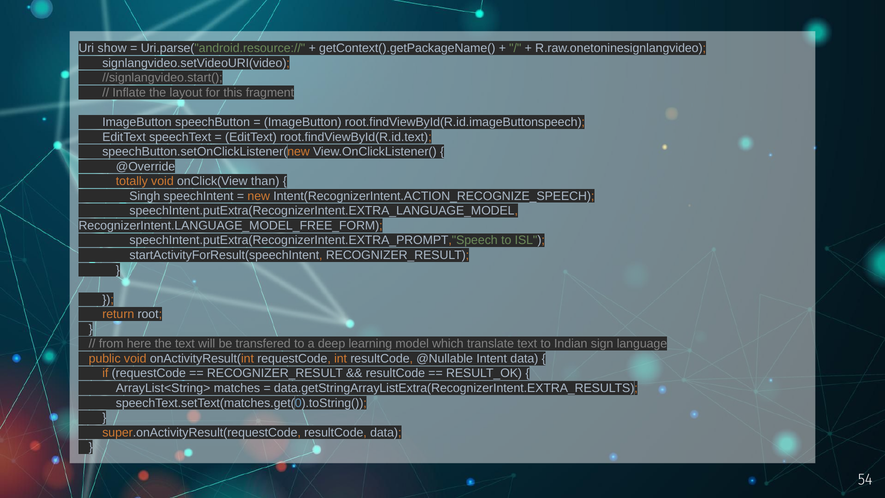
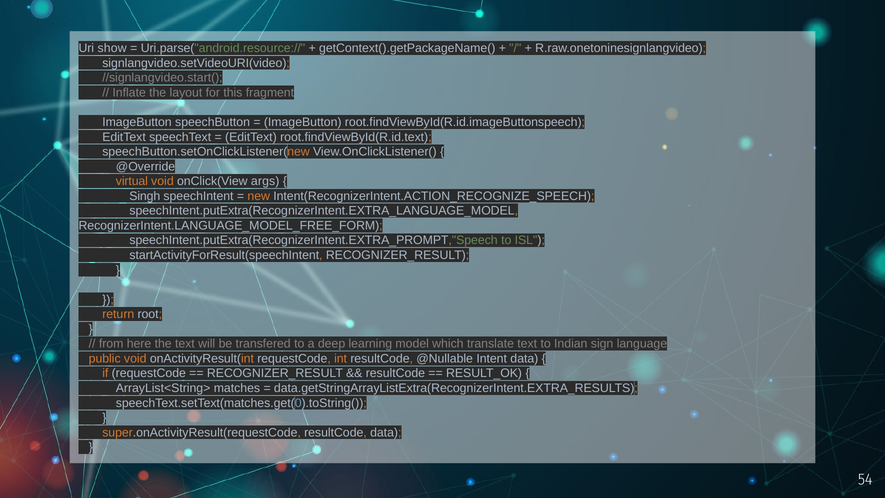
totally: totally -> virtual (132, 181)
than: than -> args (265, 181)
